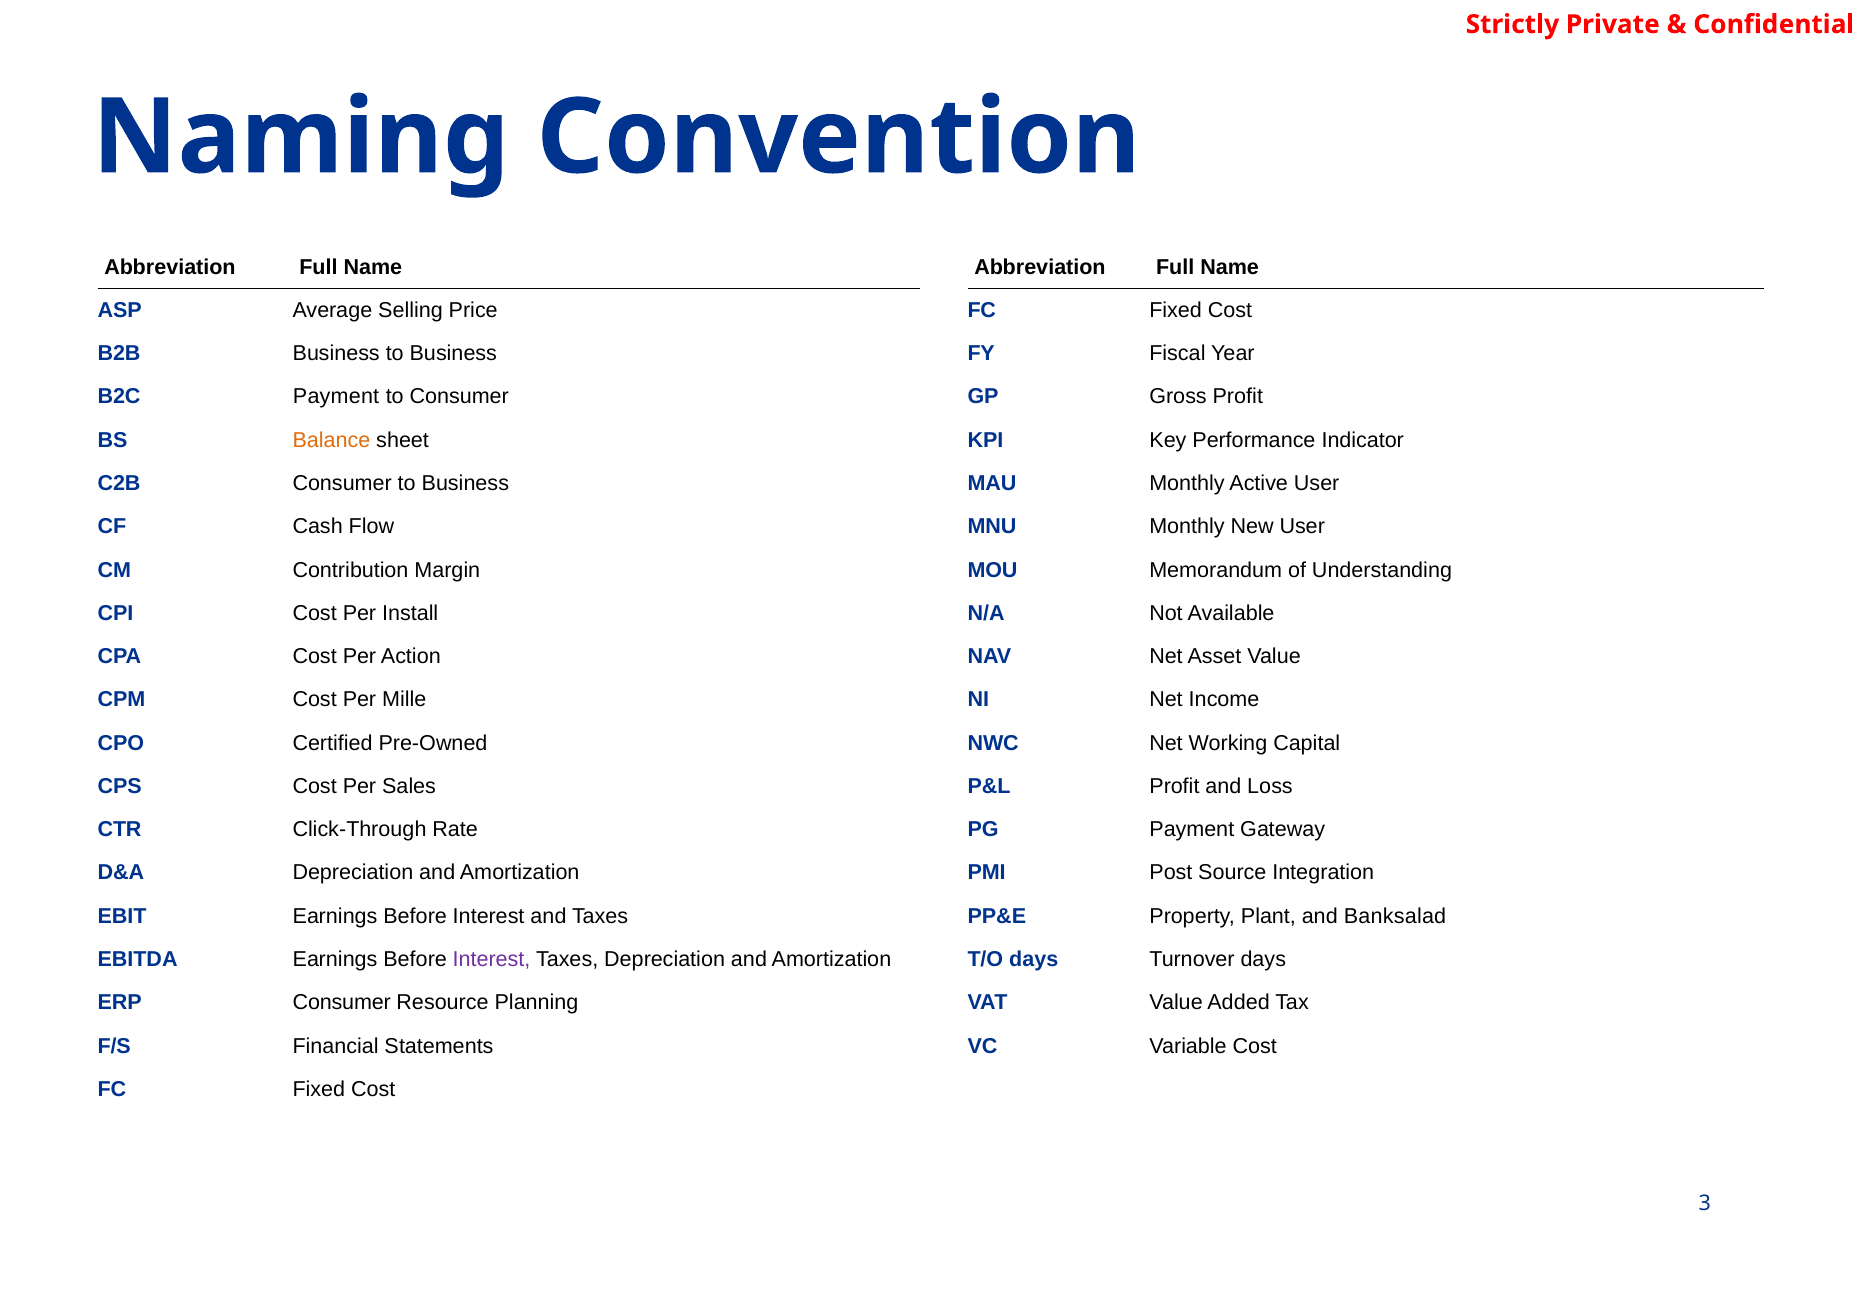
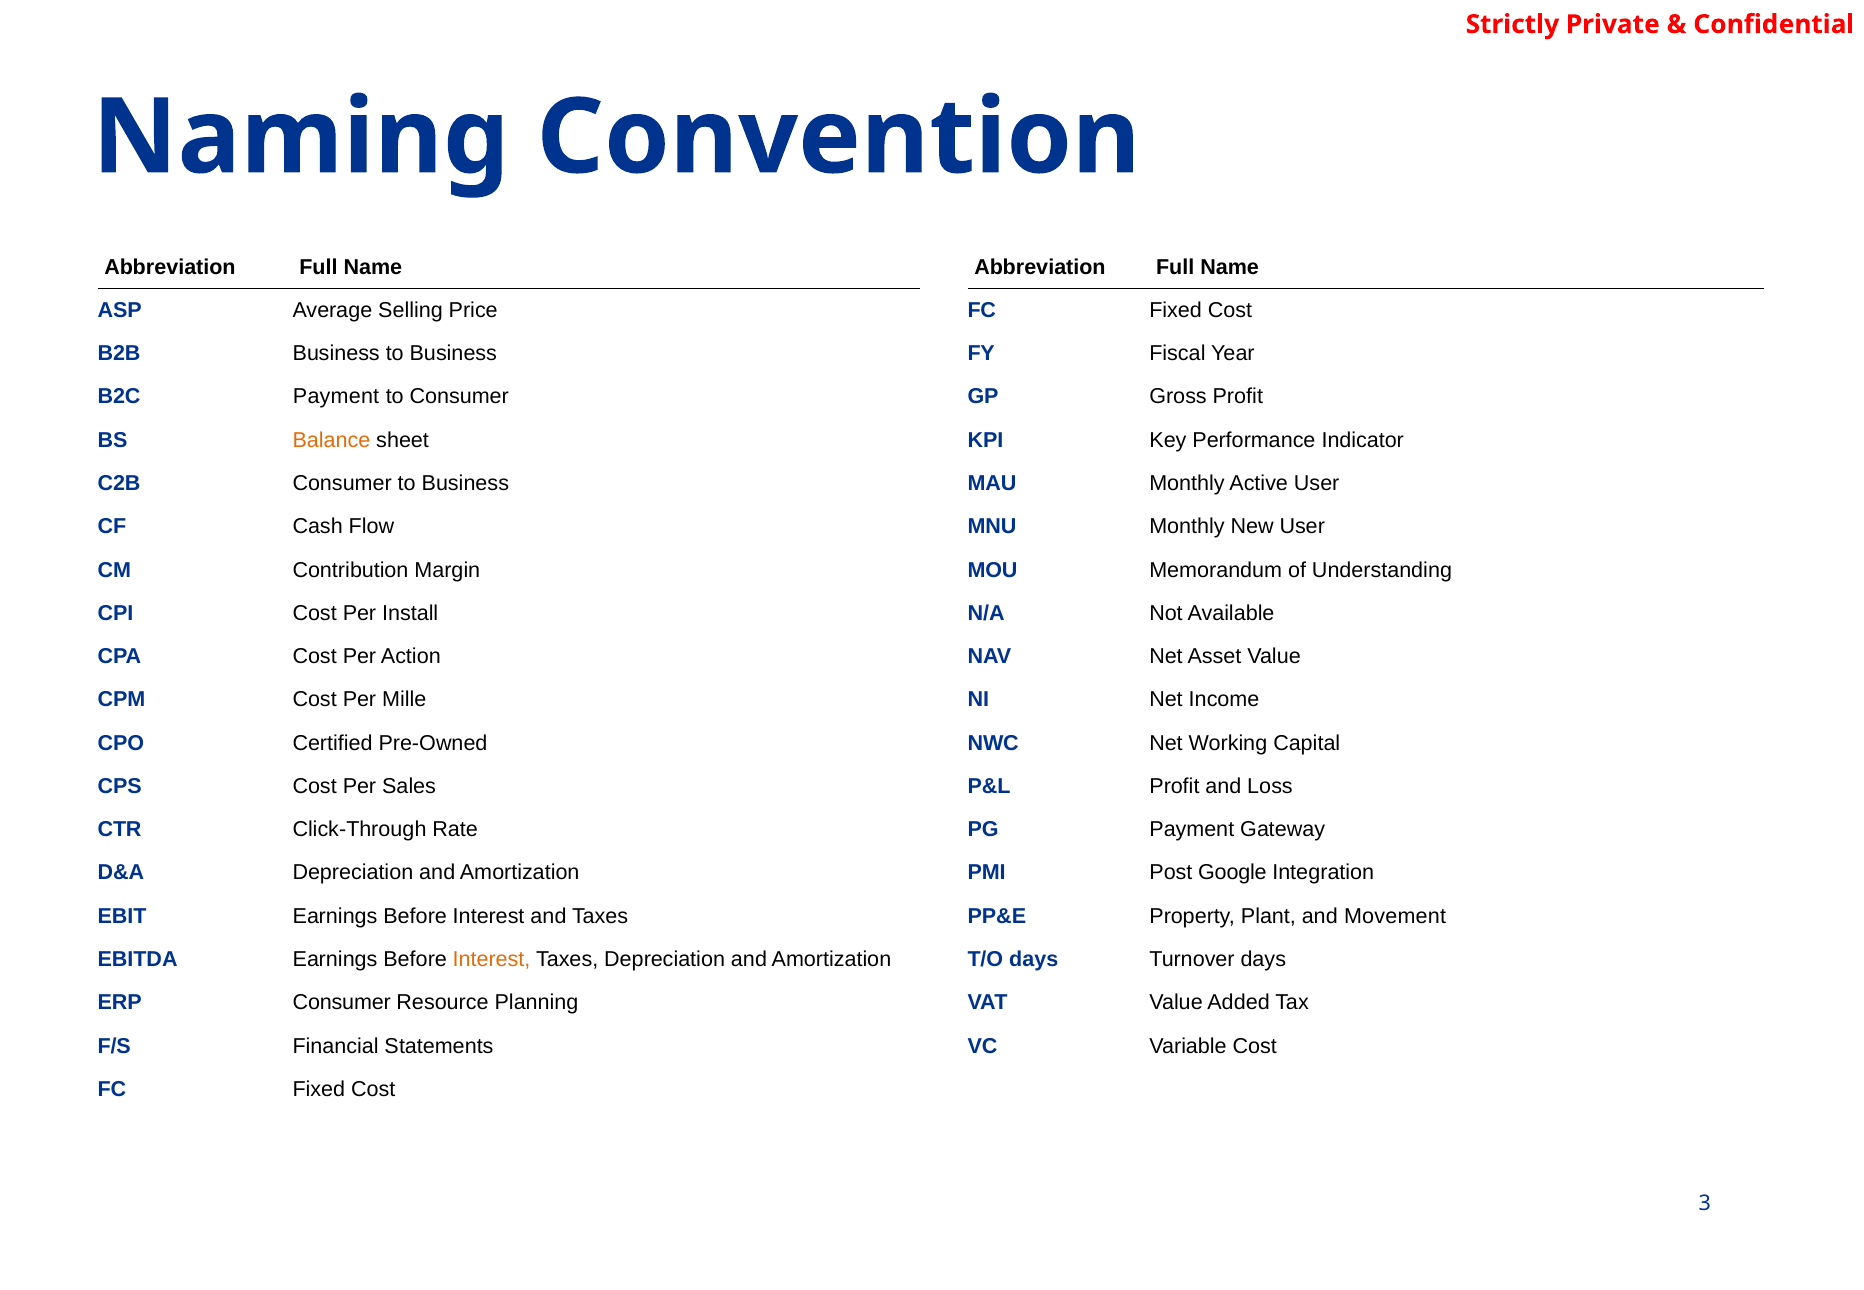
Source: Source -> Google (1232, 873)
Banksalad: Banksalad -> Movement (1395, 916)
Interest colour: purple -> orange (492, 960)
